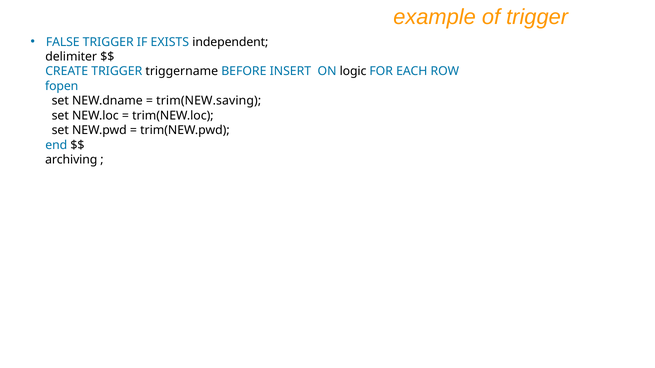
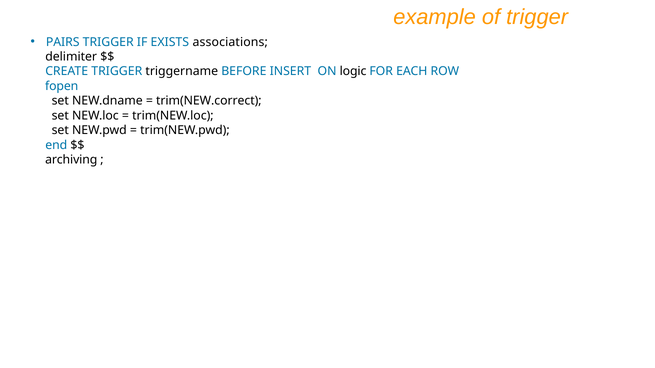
FALSE: FALSE -> PAIRS (63, 42)
independent: independent -> associations (230, 42)
trim(NEW.saving: trim(NEW.saving -> trim(NEW.correct (209, 101)
